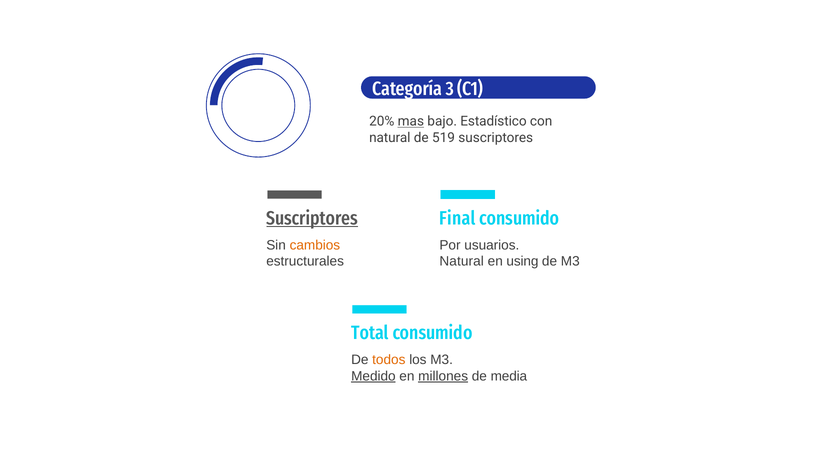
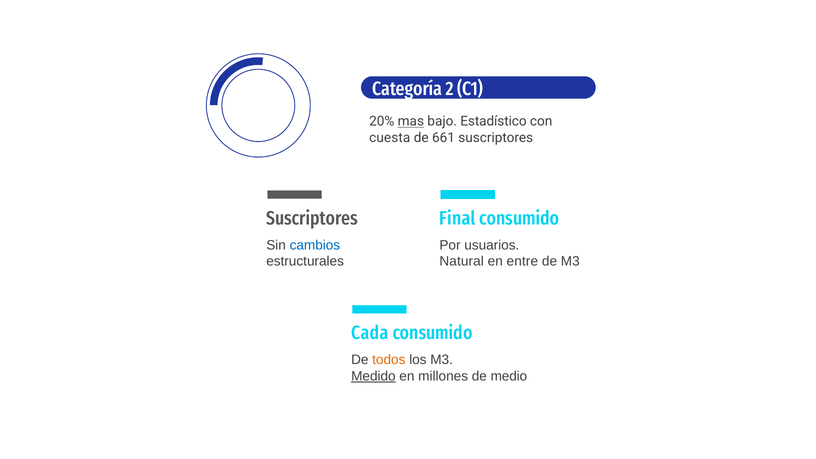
3: 3 -> 2 (450, 89)
natural: natural -> cuesta (390, 138)
519: 519 -> 661 (444, 138)
Suscriptores underline: present -> none (312, 218)
cambios colour: orange -> blue (315, 245)
using: using -> entre (522, 261)
Total: Total -> Cada (370, 333)
millones underline: present -> none (443, 376)
media: media -> medio (509, 376)
